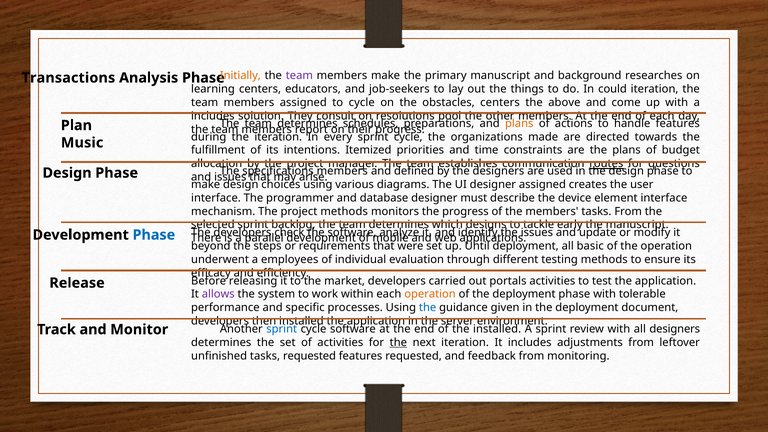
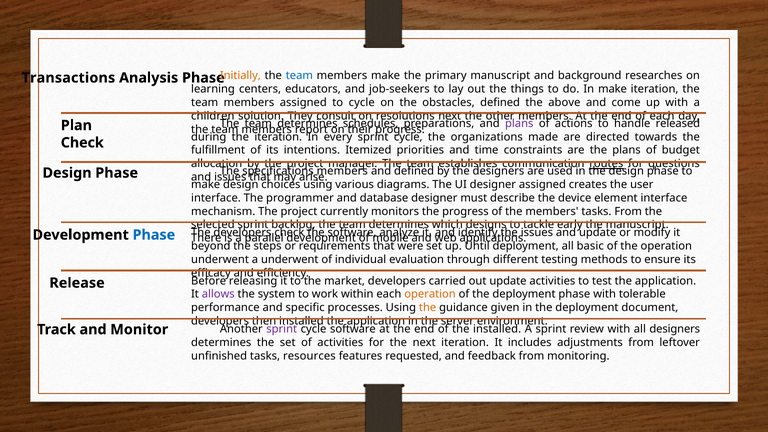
team colour: purple -> blue (299, 76)
In could: could -> make (613, 89)
obstacles centers: centers -> defined (500, 103)
includes: includes -> children (213, 116)
resolutions pool: pool -> next (450, 116)
plans colour: orange -> purple (519, 123)
handle features: features -> released (678, 123)
Music: Music -> Check (82, 143)
project methods: methods -> currently (344, 211)
a employees: employees -> underwent (290, 260)
out portals: portals -> update (508, 281)
the colour: blue -> orange (428, 308)
sprint colour: blue -> purple (282, 329)
the underline: present -> none (398, 342)
tasks requested: requested -> resources (309, 356)
